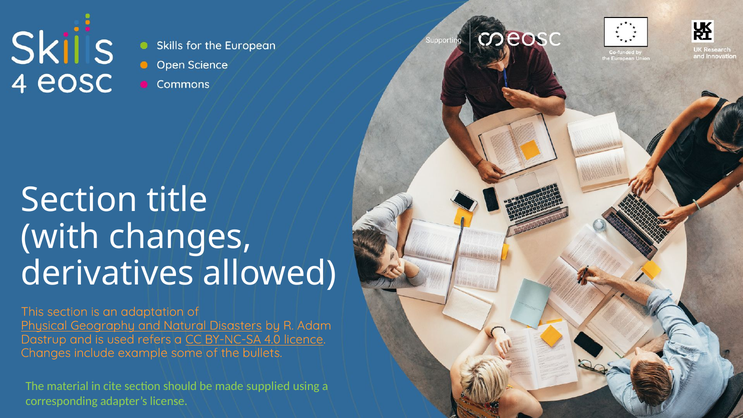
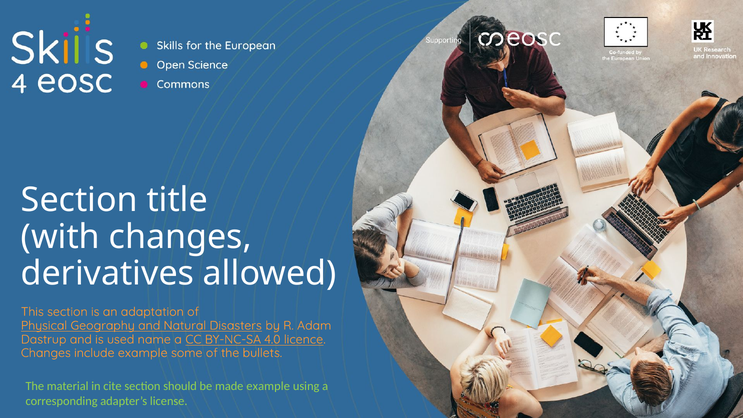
refers: refers -> name (154, 339)
made supplied: supplied -> example (268, 386)
